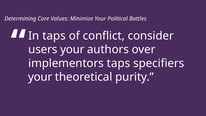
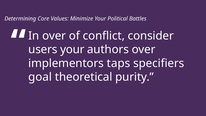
In taps: taps -> over (54, 36)
your: your -> goal (40, 77)
